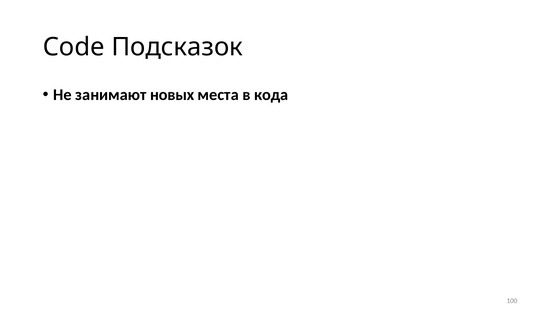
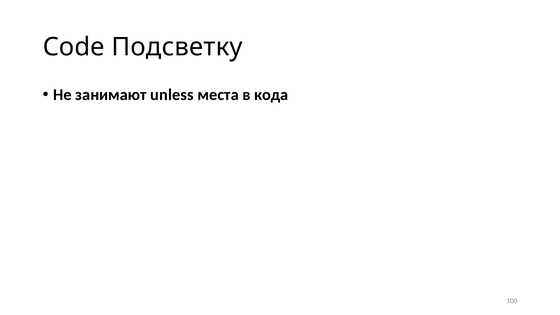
Подсказок: Подсказок -> Подсветку (177, 47)
новых: новых -> unless (172, 95)
